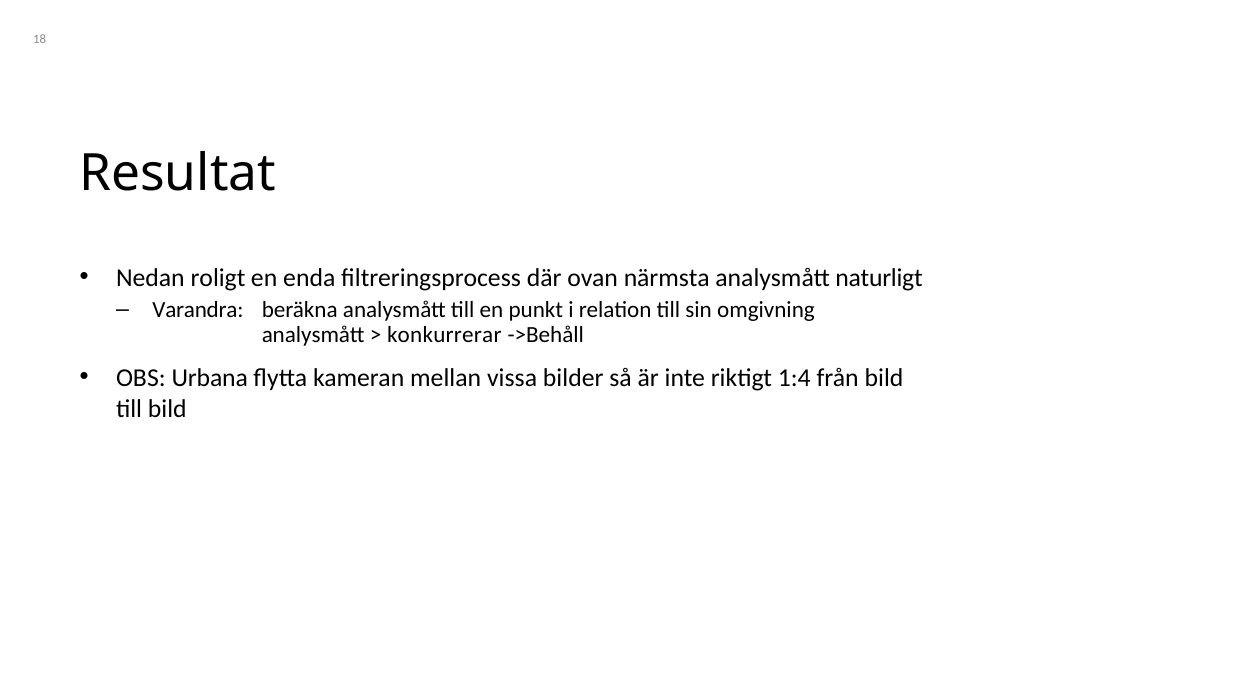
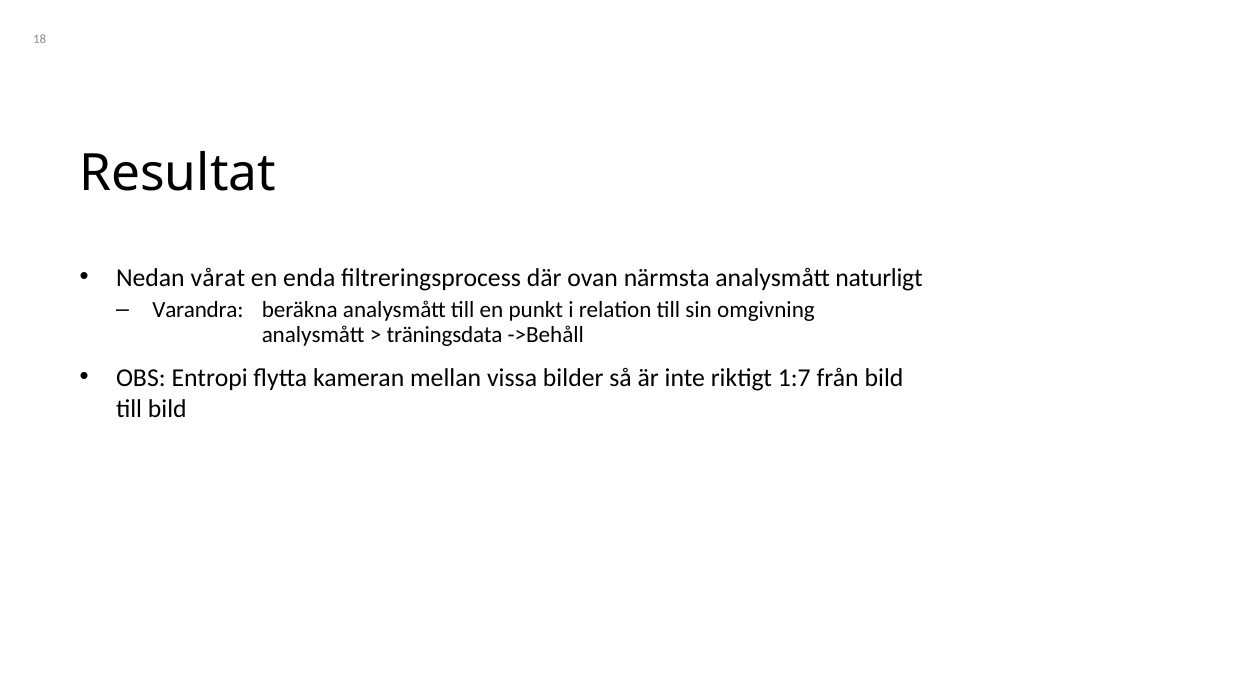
roligt: roligt -> vårat (218, 278)
konkurrerar: konkurrerar -> träningsdata (445, 335)
Urbana: Urbana -> Entropi (210, 378)
1:4: 1:4 -> 1:7 (794, 378)
